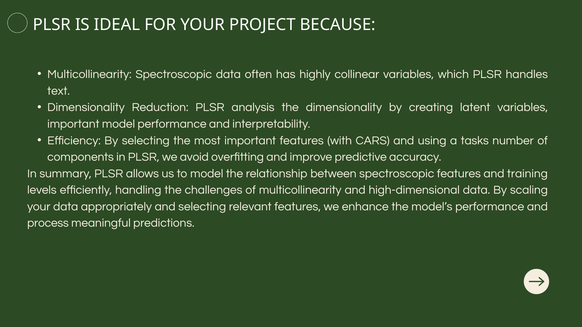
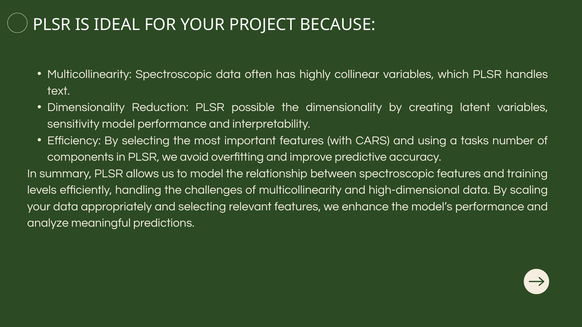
analysis: analysis -> possible (253, 108)
important: important -> sensitivity (73, 124)
process: process -> analyze (48, 223)
